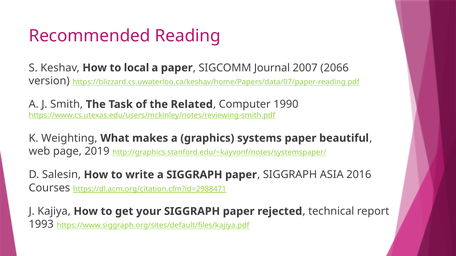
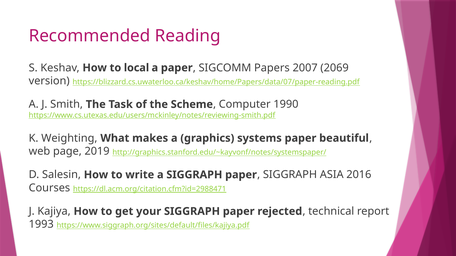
Journal: Journal -> Papers (272, 68)
2066: 2066 -> 2069 (335, 68)
Related: Related -> Scheme (192, 105)
